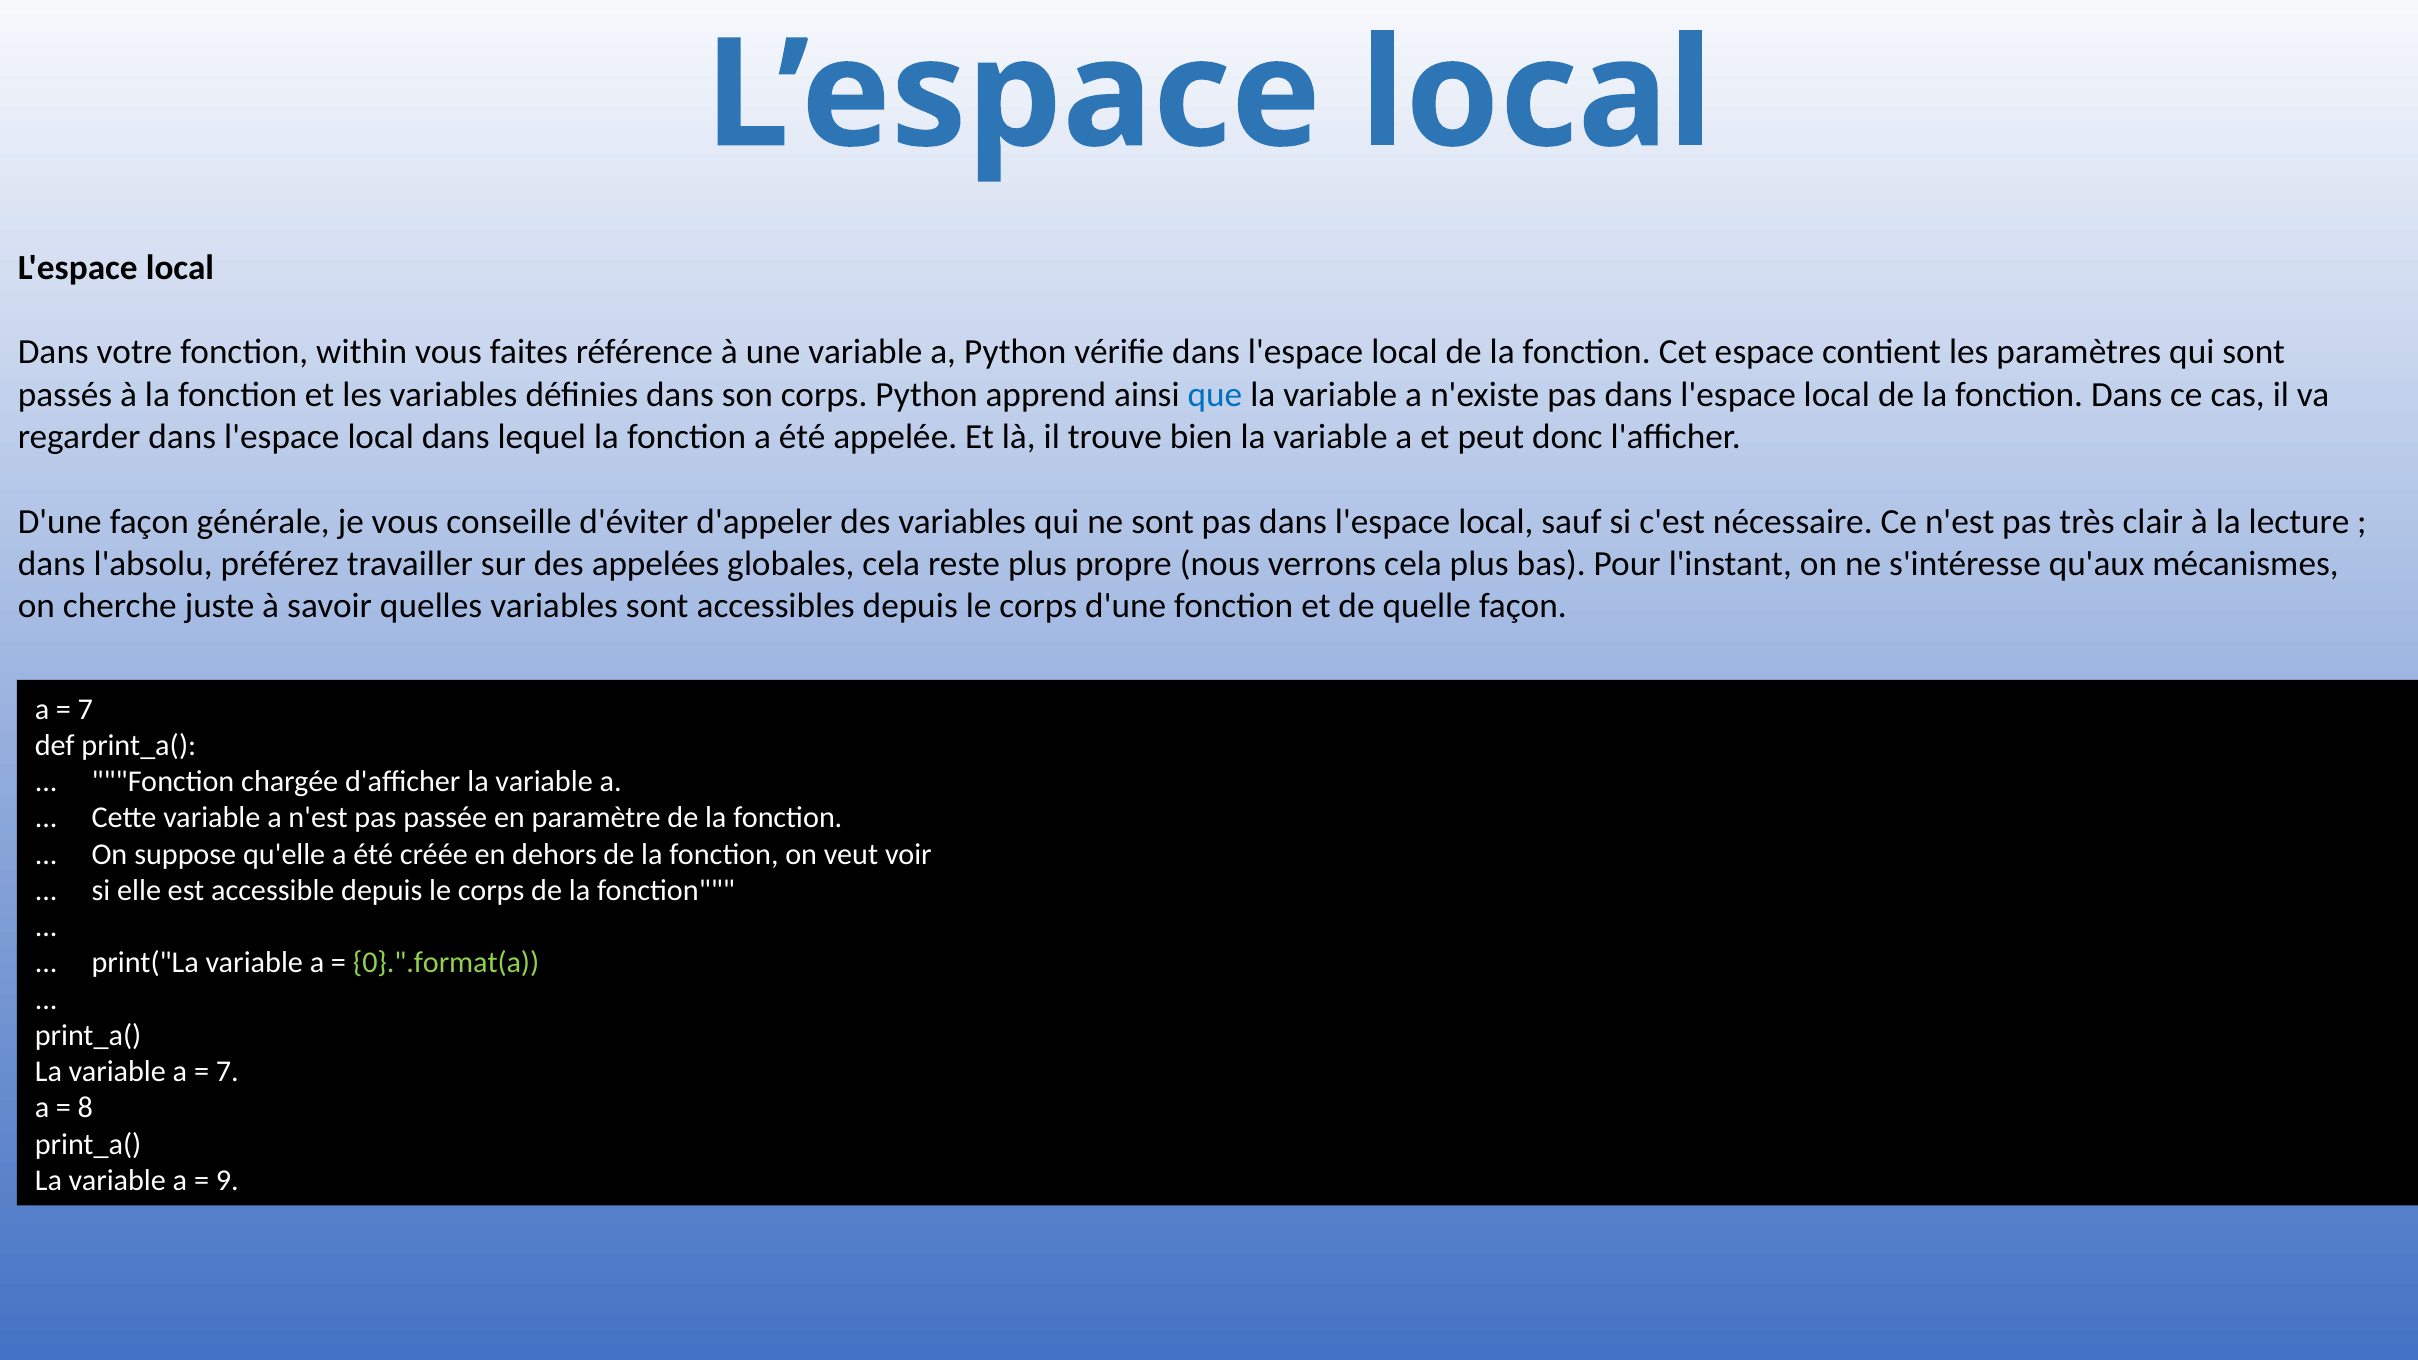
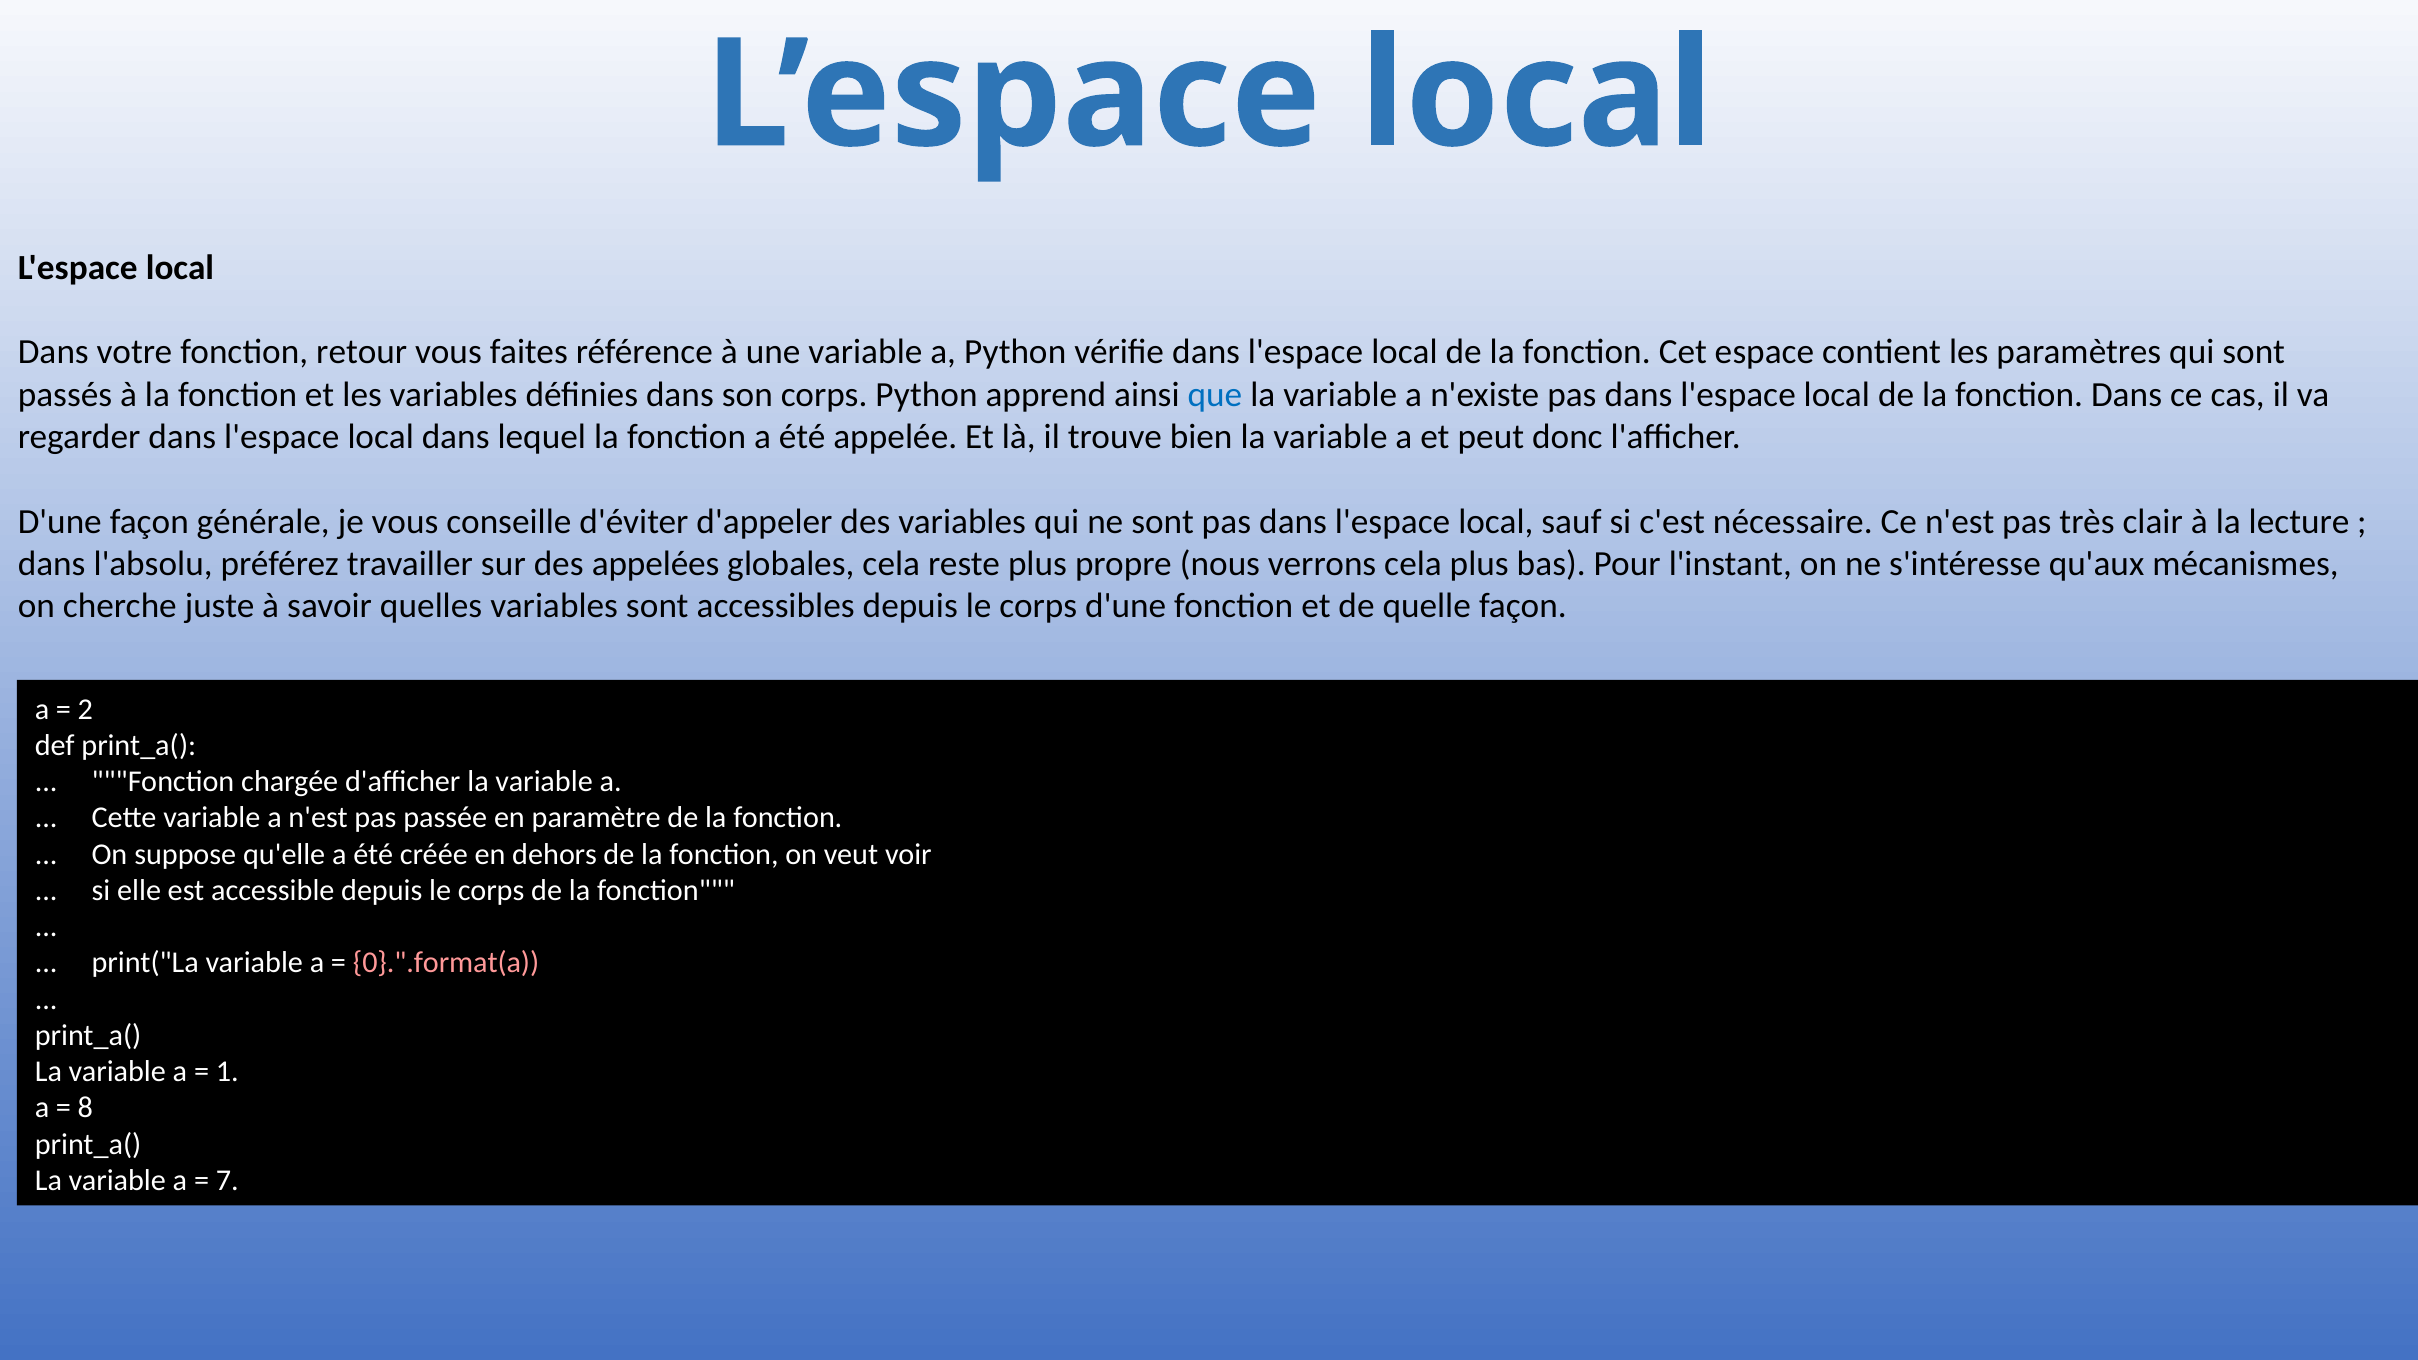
within: within -> retour (362, 352)
7: 7 -> 2 (85, 709)
0}.".format(a colour: light green -> pink (446, 963)
7: 7 -> 1 (227, 1072)
9: 9 -> 7 (227, 1181)
